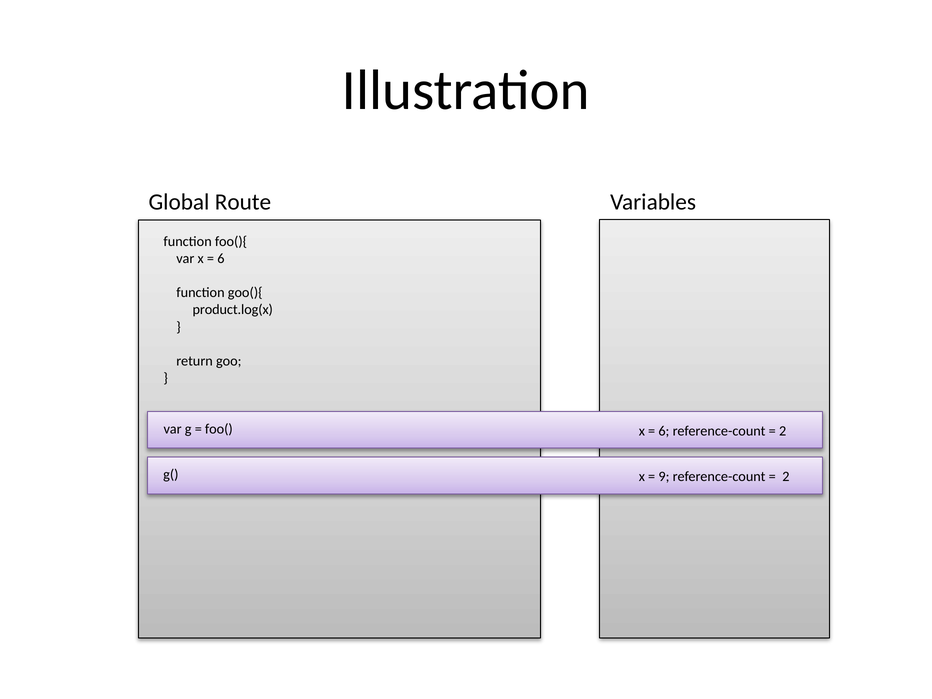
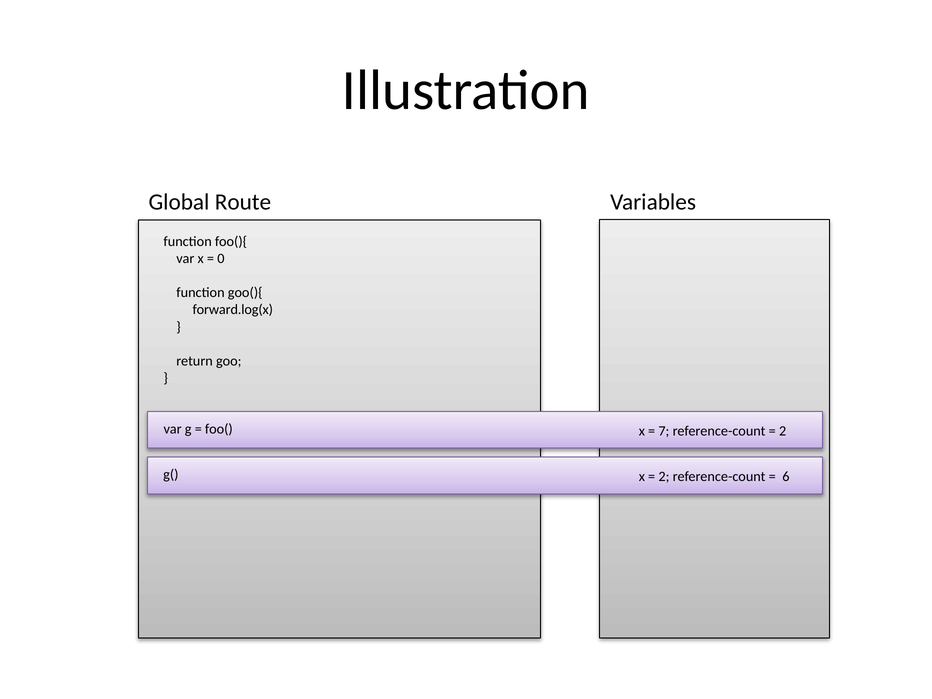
6: 6 -> 0 (221, 258)
product.log(x: product.log(x -> forward.log(x (233, 310)
6: 6 -> 7 (664, 431)
9: 9 -> 2 (664, 477)
2: 2 -> 6 (786, 477)
